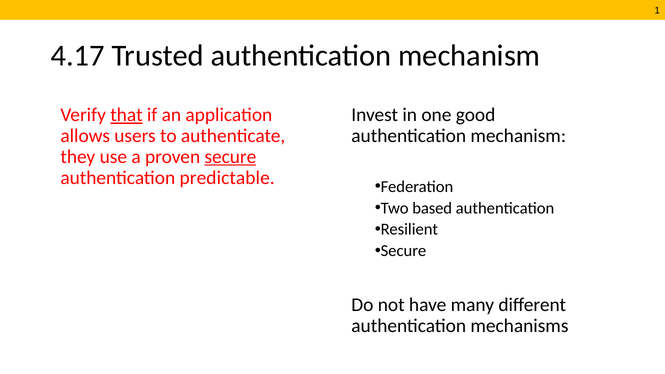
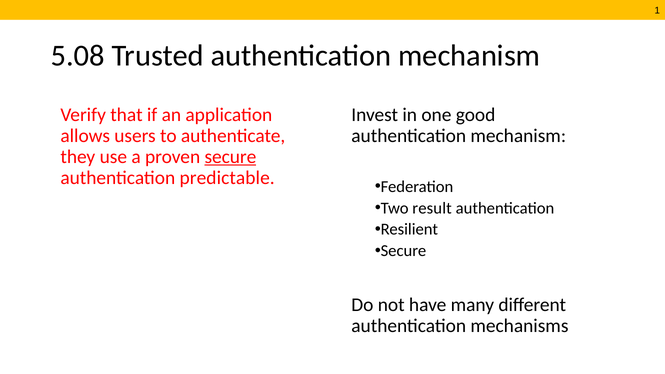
4.17: 4.17 -> 5.08 (78, 56)
that underline: present -> none (126, 115)
based: based -> result (432, 208)
